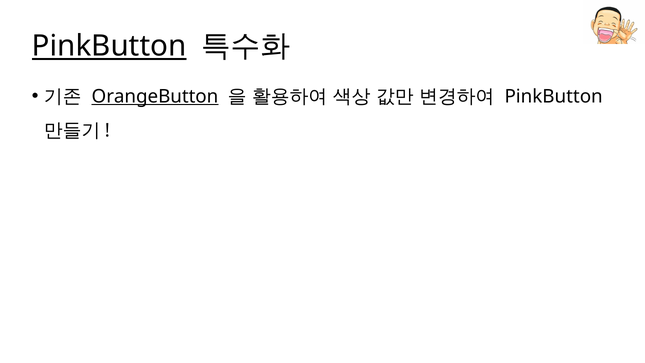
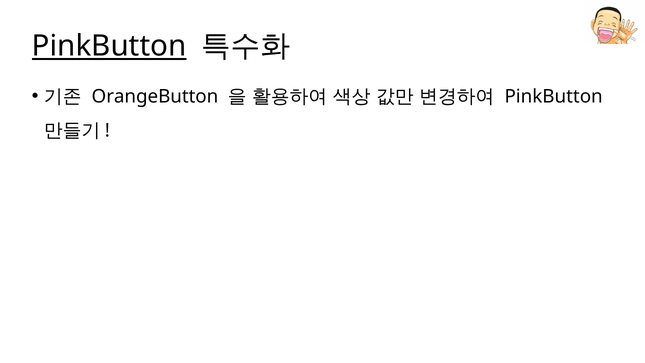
OrangeButton underline: present -> none (155, 96)
